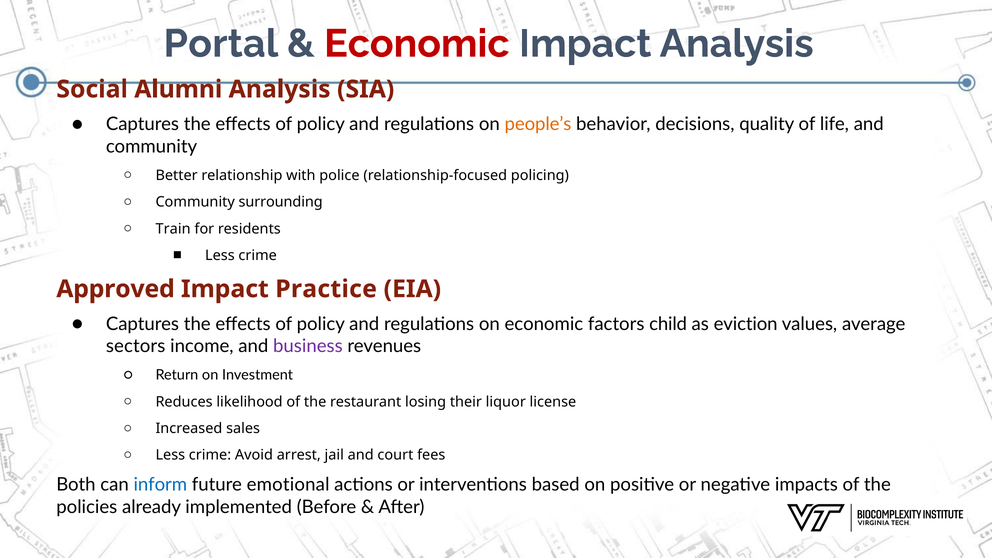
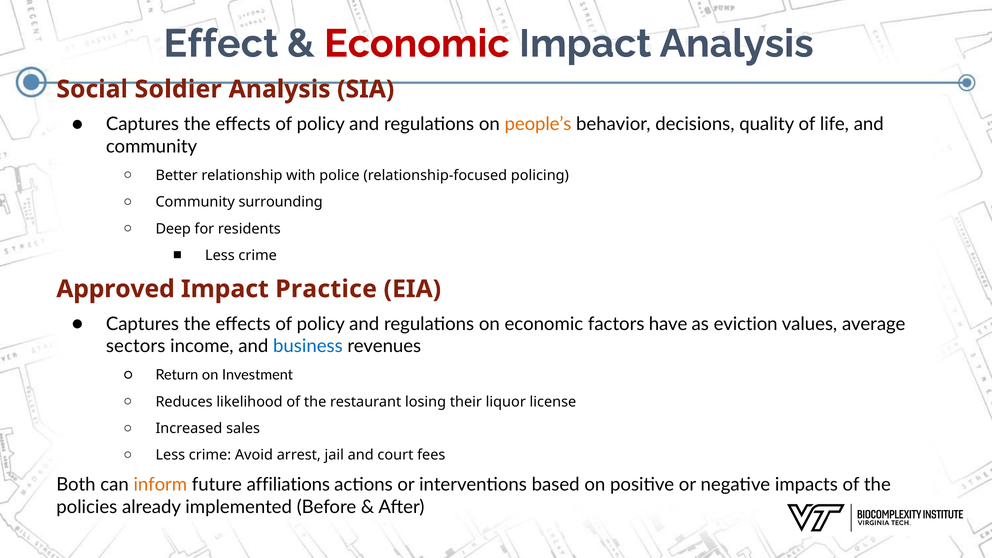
Portal: Portal -> Effect (221, 44)
Alumni: Alumni -> Soldier (178, 89)
Train: Train -> Deep (173, 229)
child: child -> have (668, 324)
business colour: purple -> blue (308, 346)
inform colour: blue -> orange (160, 485)
emotional: emotional -> affiliations (288, 485)
